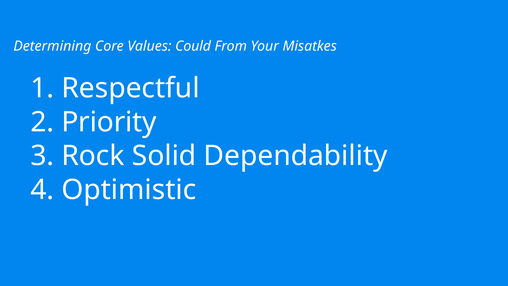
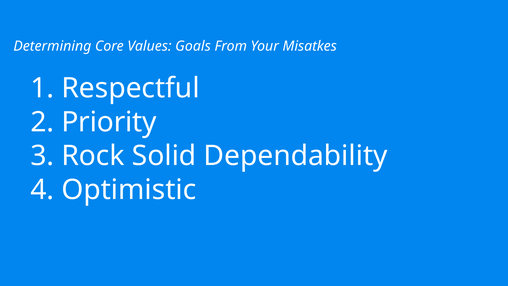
Could: Could -> Goals (193, 46)
